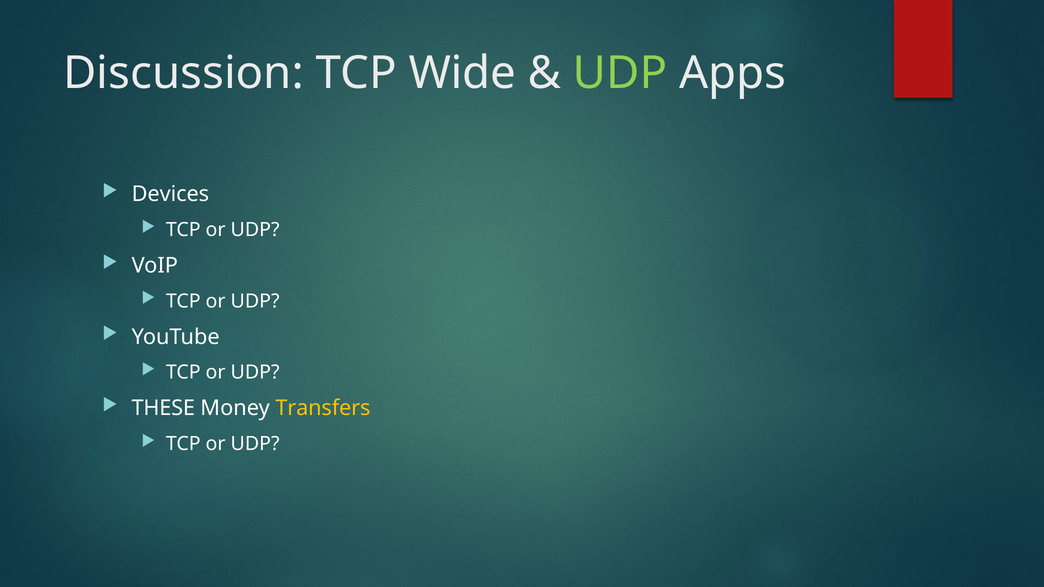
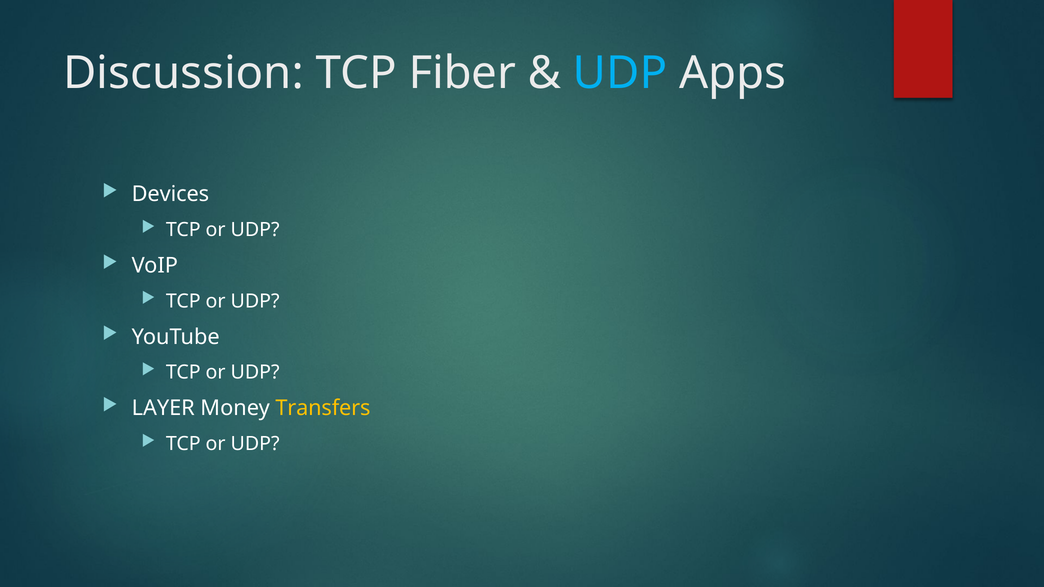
Wide: Wide -> Fiber (462, 73)
UDP colour: light green -> light blue (620, 73)
THESE: THESE -> LAYER (163, 408)
